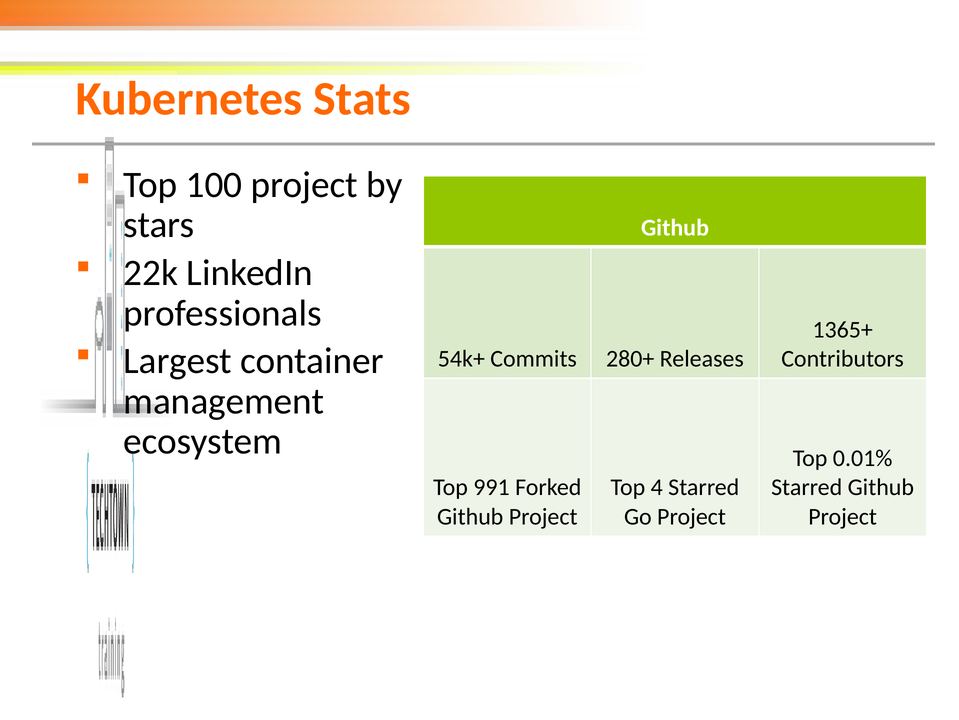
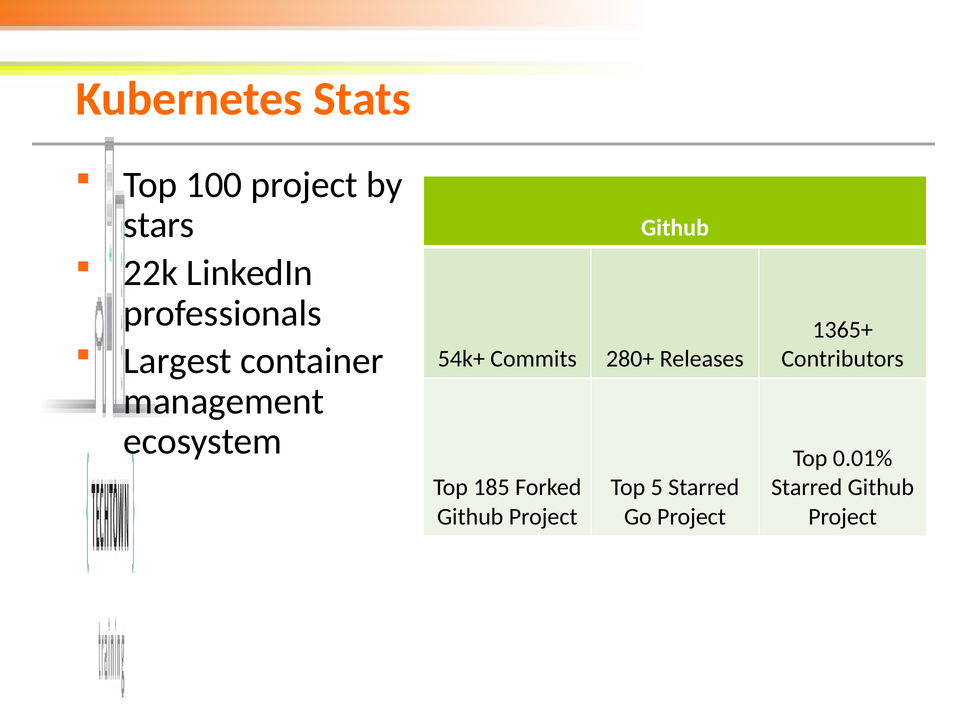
991: 991 -> 185 (492, 487)
4: 4 -> 5 (657, 487)
